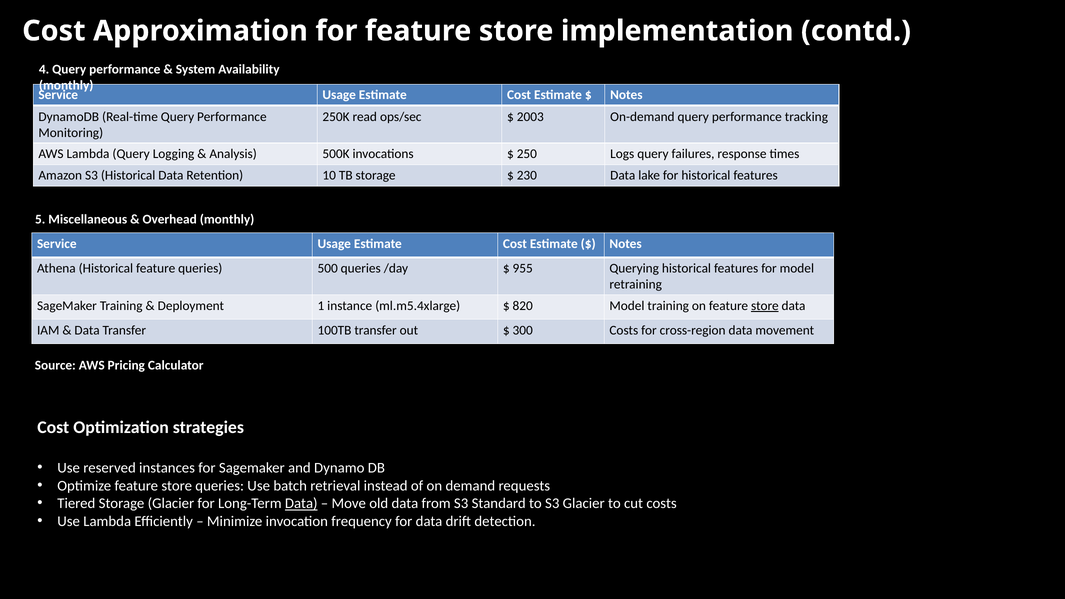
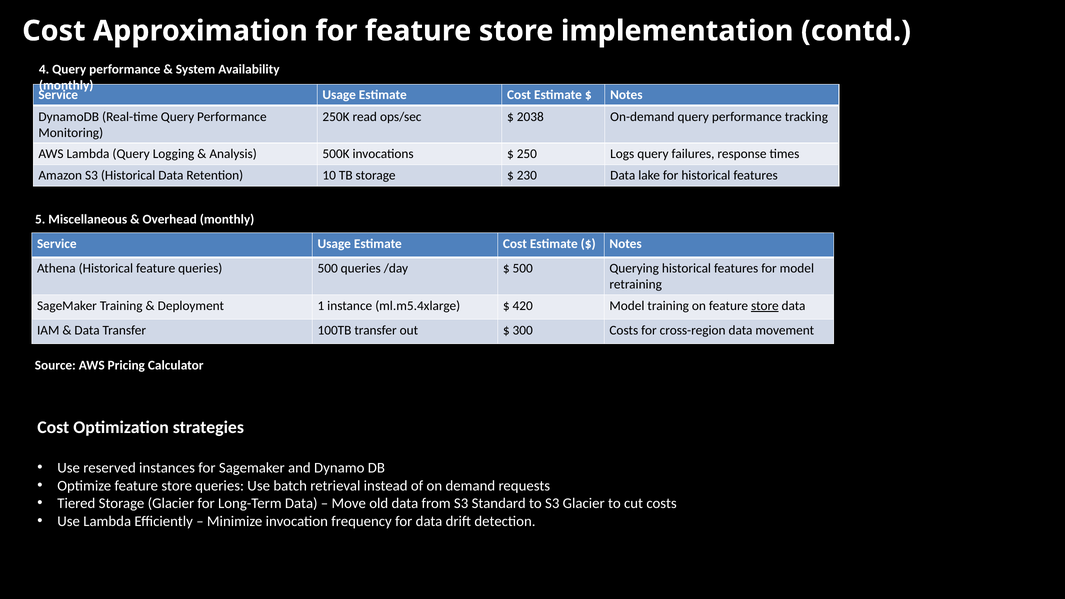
2003: 2003 -> 2038 (530, 117)
955: 955 -> 500 (523, 268)
820: 820 -> 420 (523, 306)
Data underline: present -> none (301, 504)
